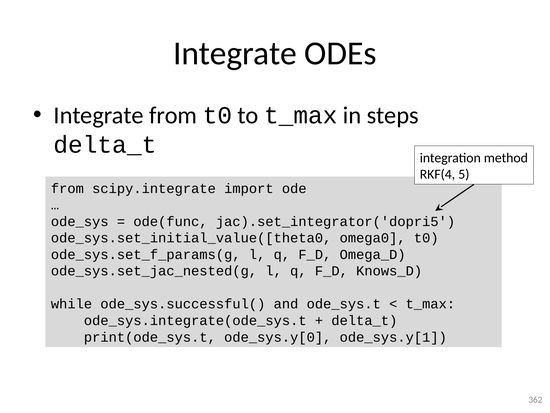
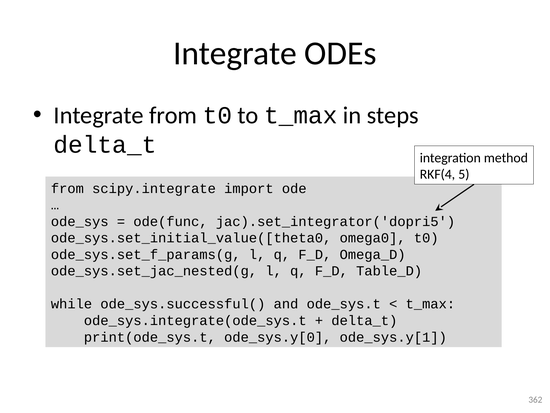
Knows_D: Knows_D -> Table_D (389, 271)
